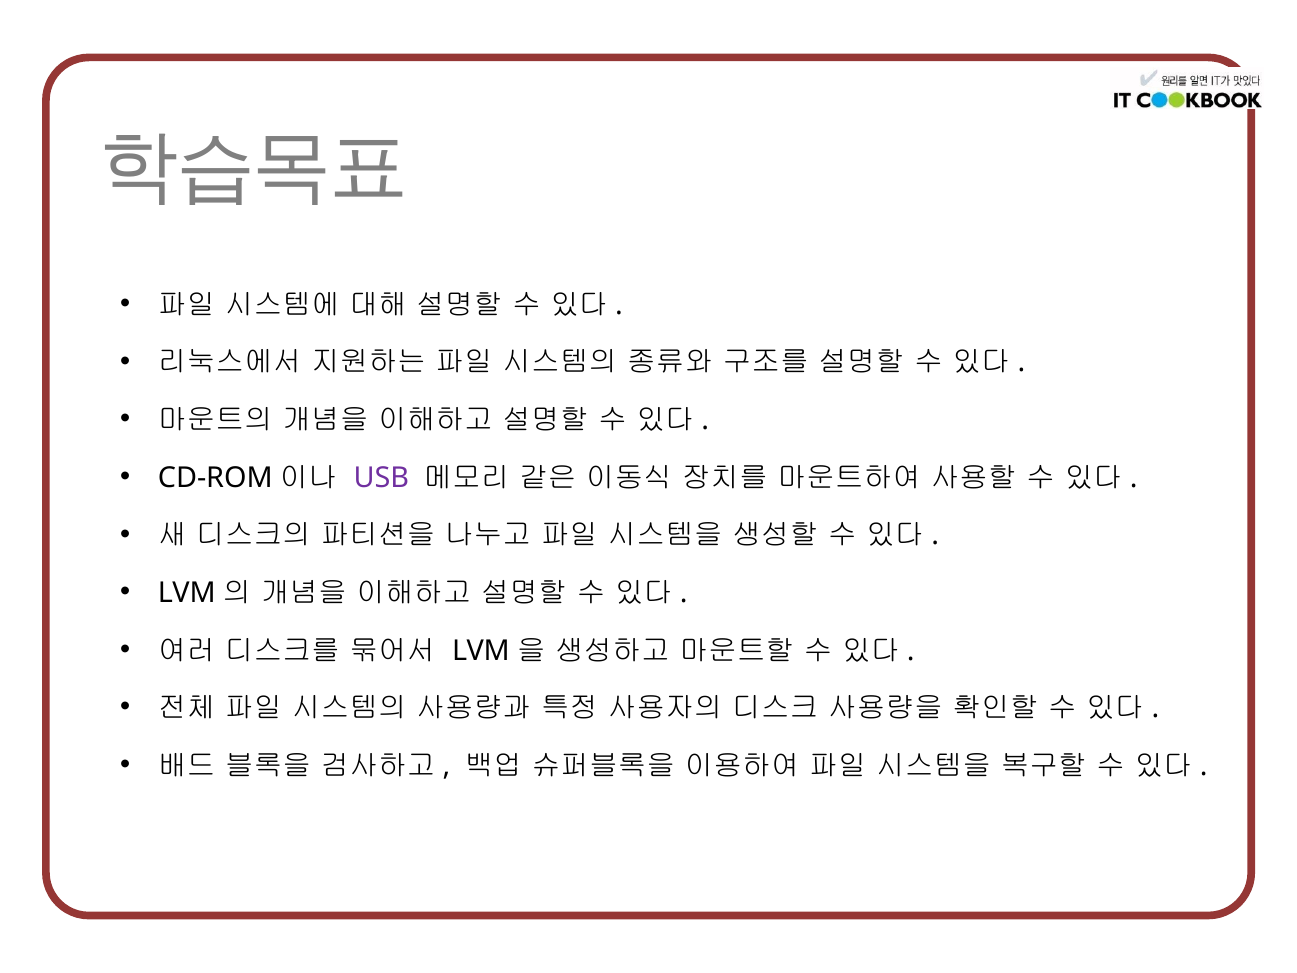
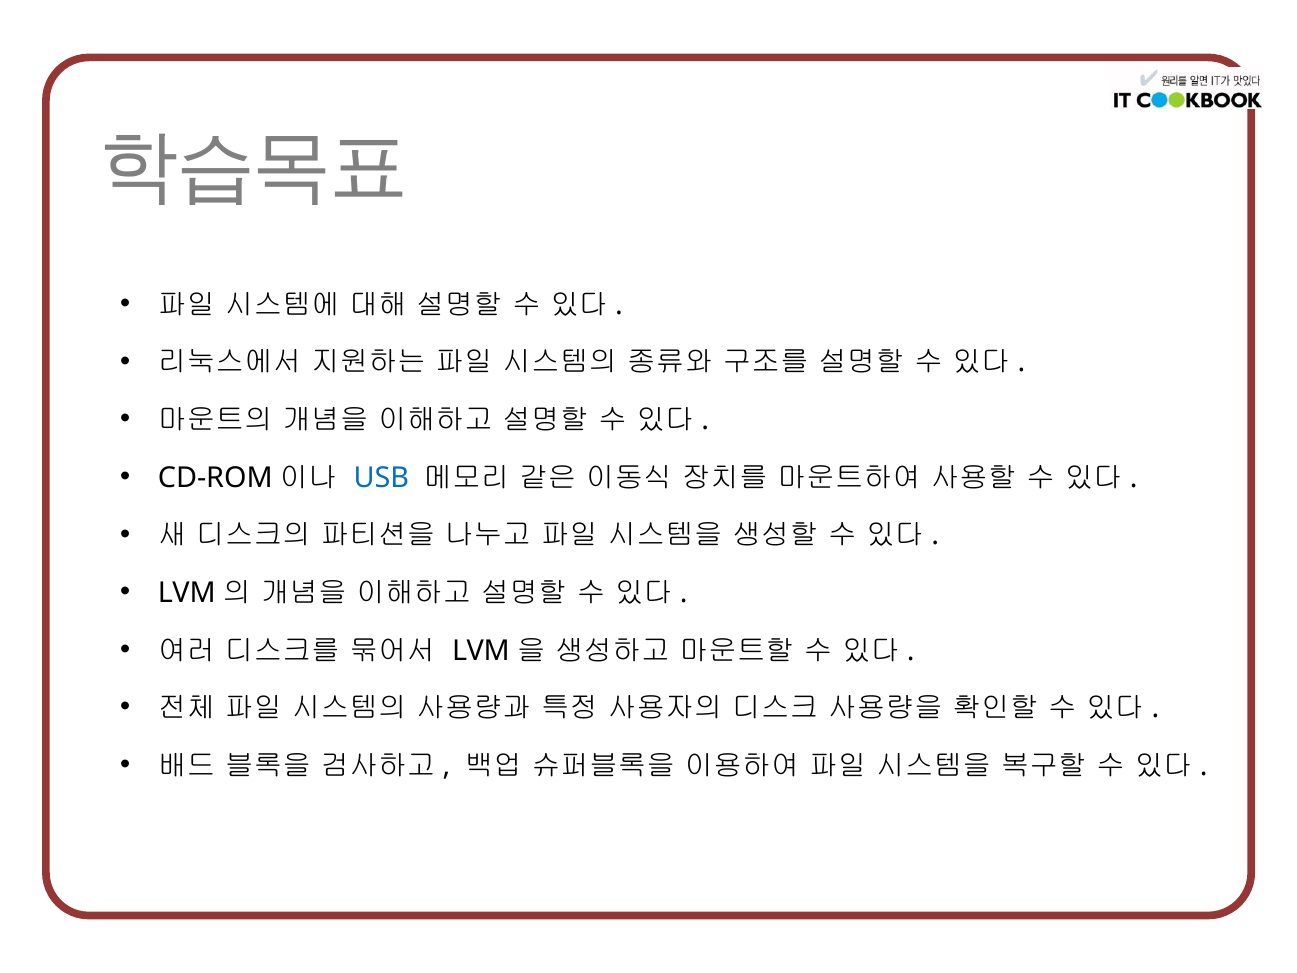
USB colour: purple -> blue (381, 478)
